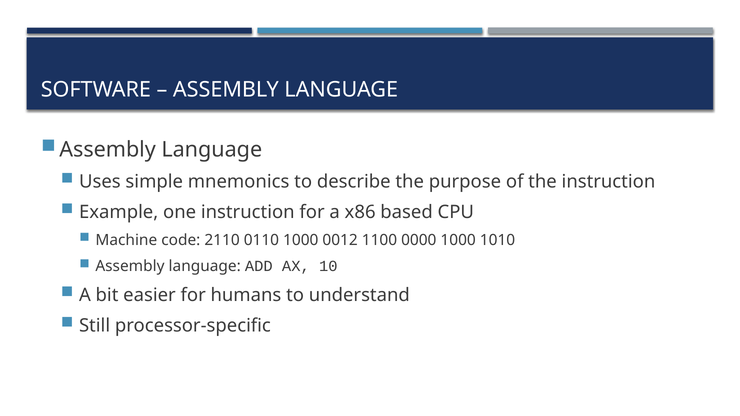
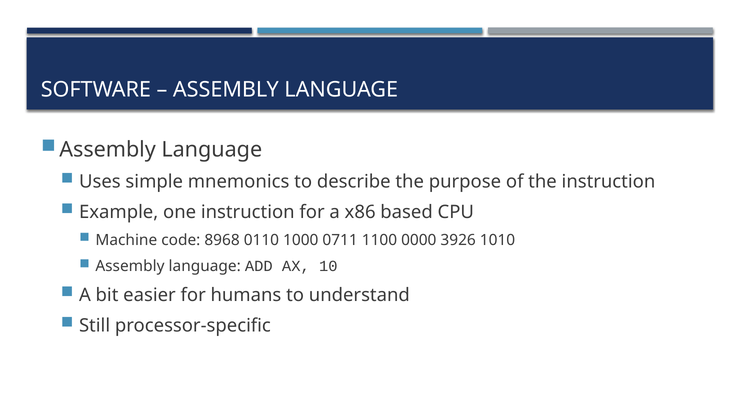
2110: 2110 -> 8968 (222, 240)
0012: 0012 -> 0711 (340, 240)
0000 1000: 1000 -> 3926 (458, 240)
